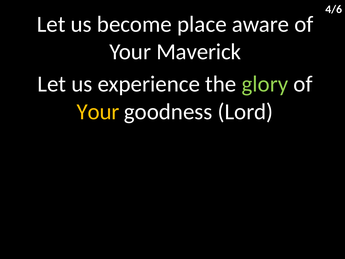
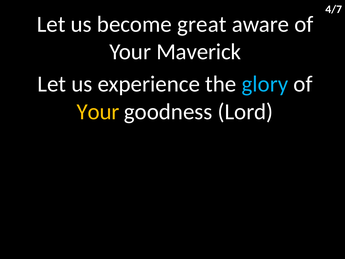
4/6: 4/6 -> 4/7 (334, 9)
place: place -> great (202, 24)
glory colour: light green -> light blue (265, 84)
